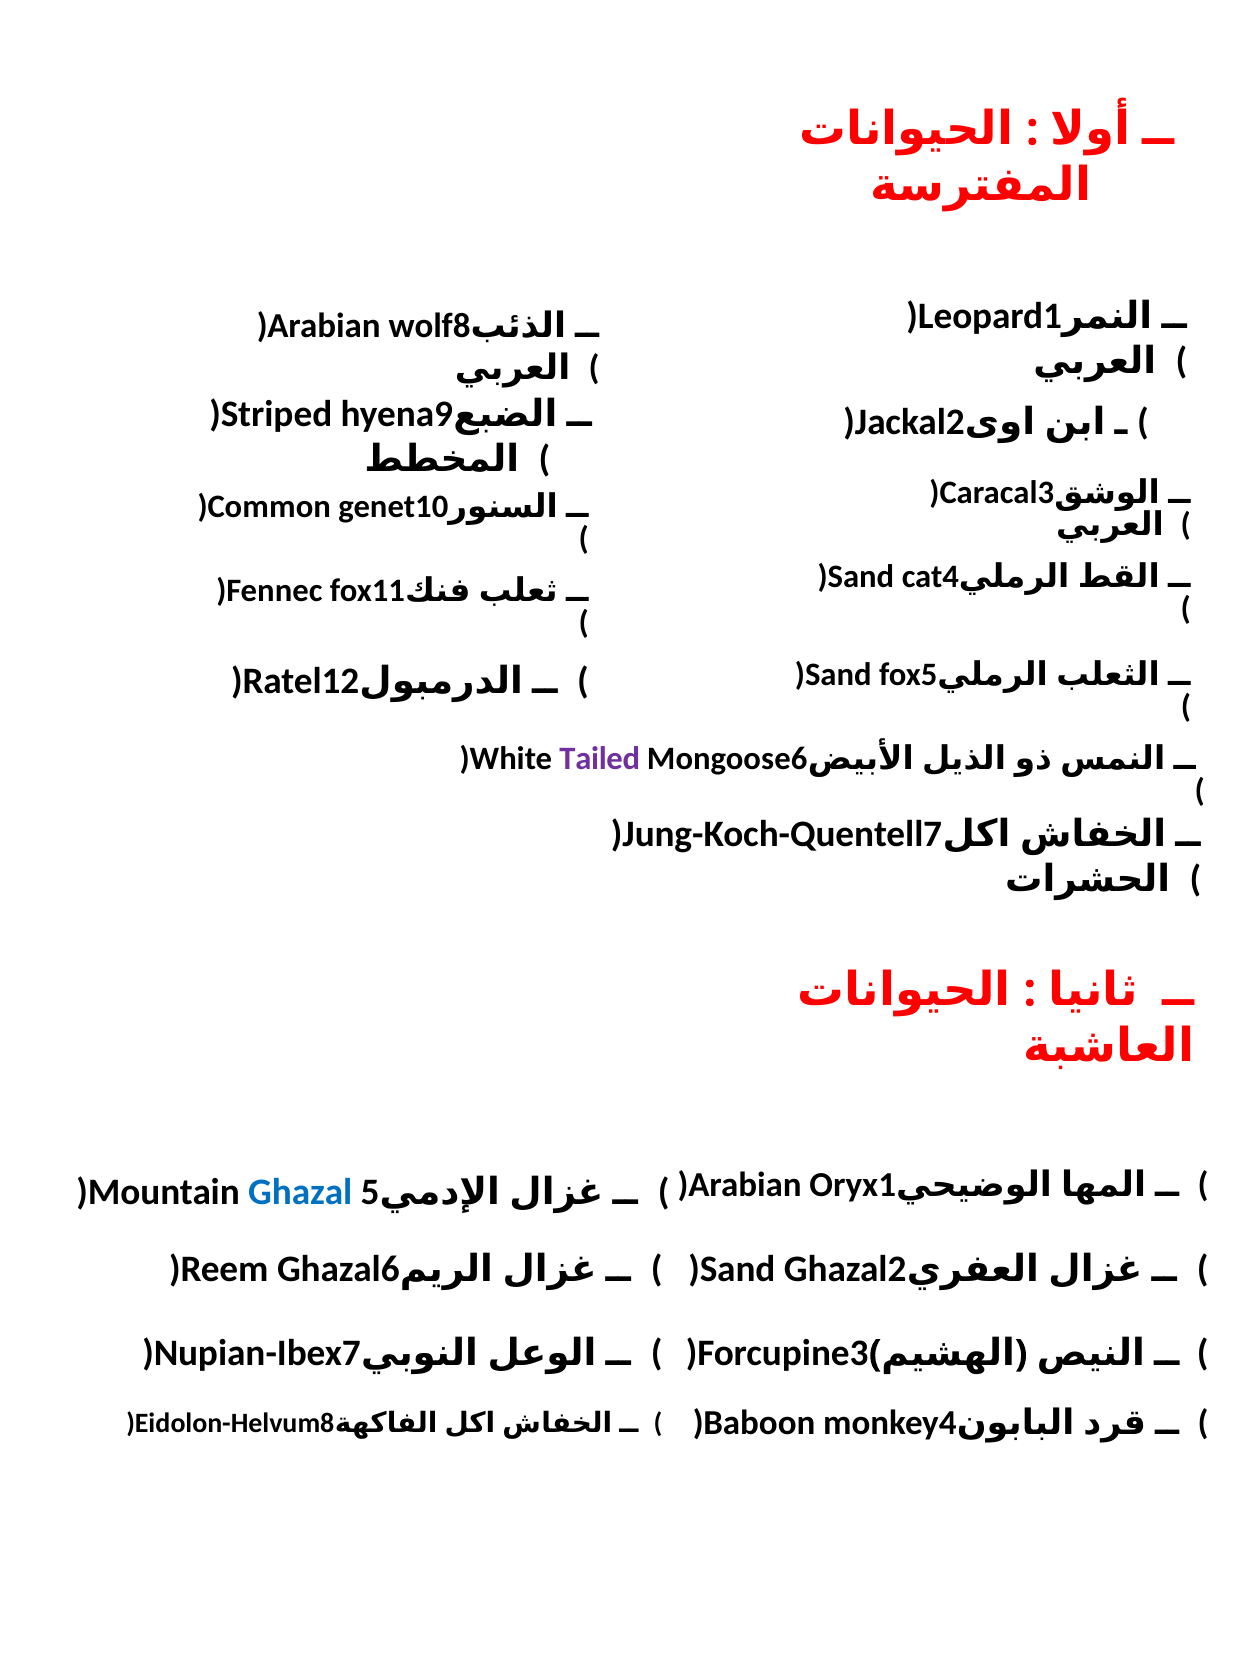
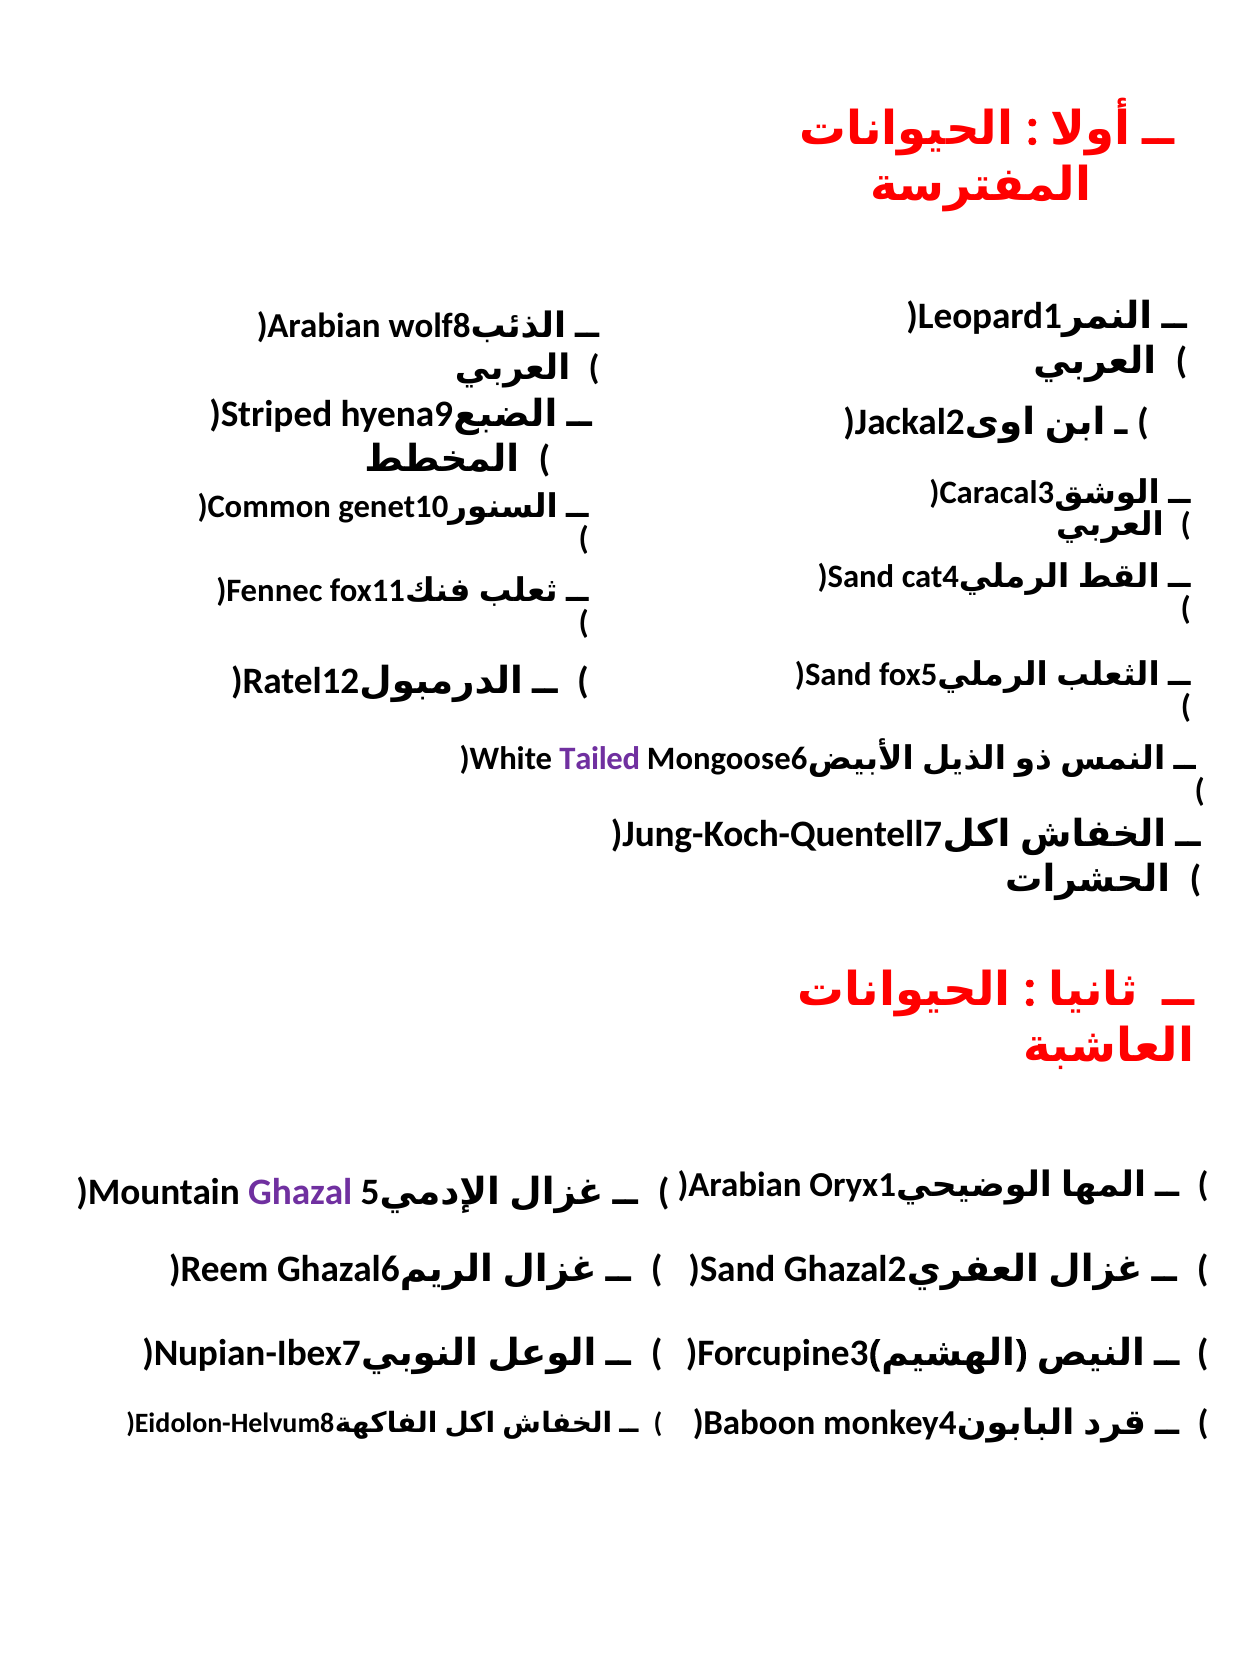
Ghazal colour: blue -> purple (300, 1193)
